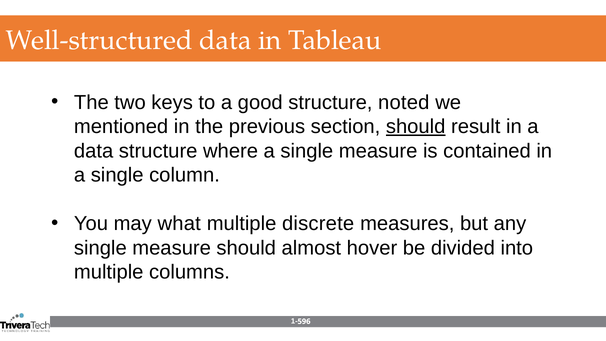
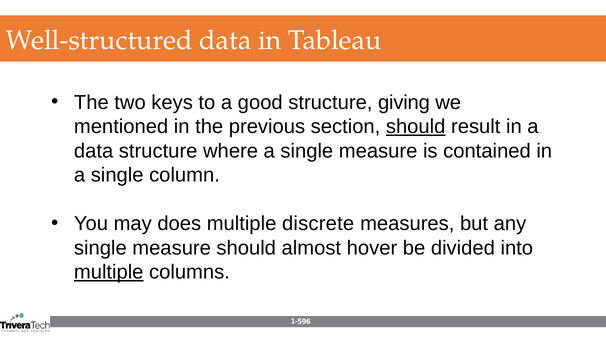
noted: noted -> giving (404, 102)
what: what -> does (179, 224)
multiple underline: none -> present (109, 272)
